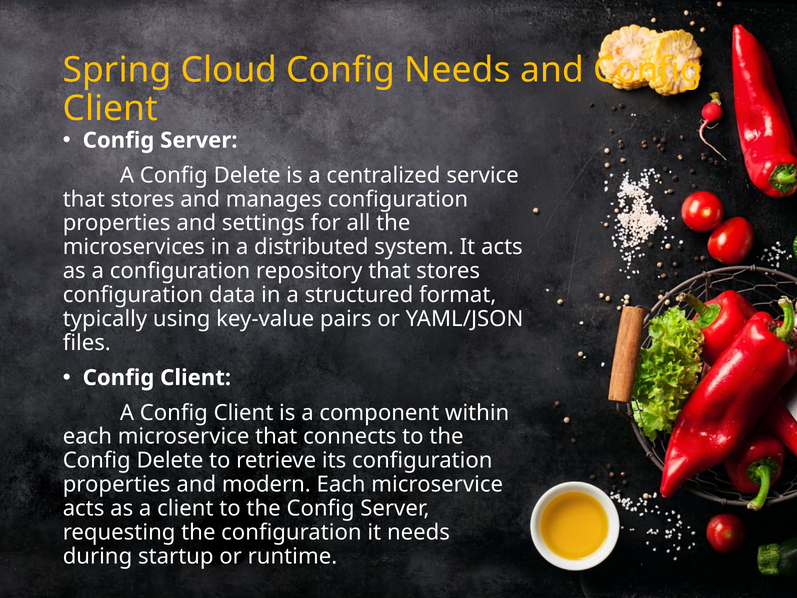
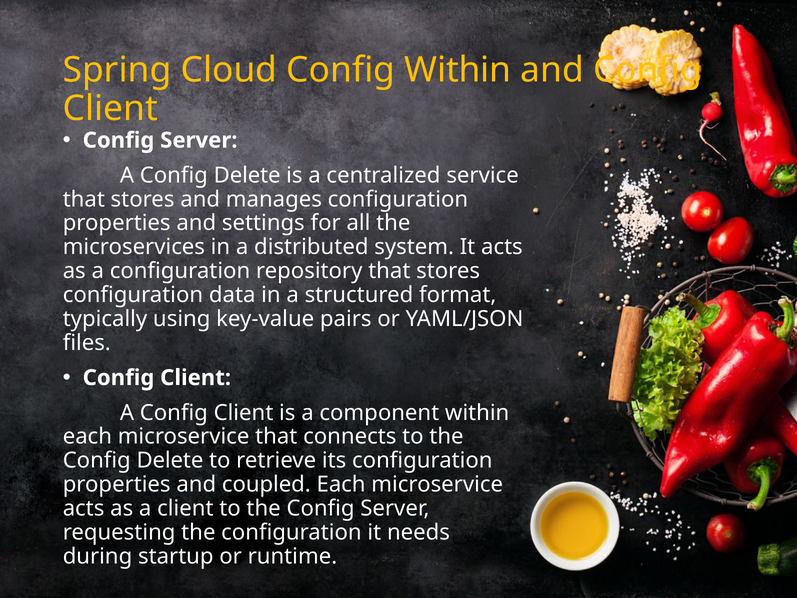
Config Needs: Needs -> Within (458, 70)
modern: modern -> coupled (266, 484)
